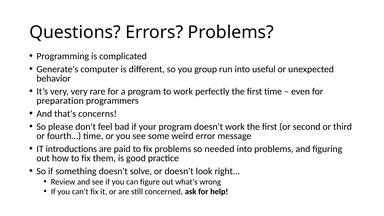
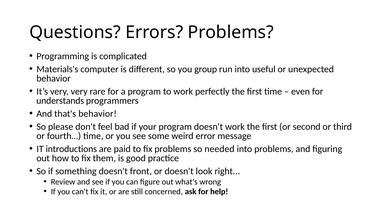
Generate's: Generate's -> Materials's (57, 69)
preparation: preparation -> understands (60, 101)
that's concerns: concerns -> behavior (98, 114)
solve: solve -> front (141, 171)
